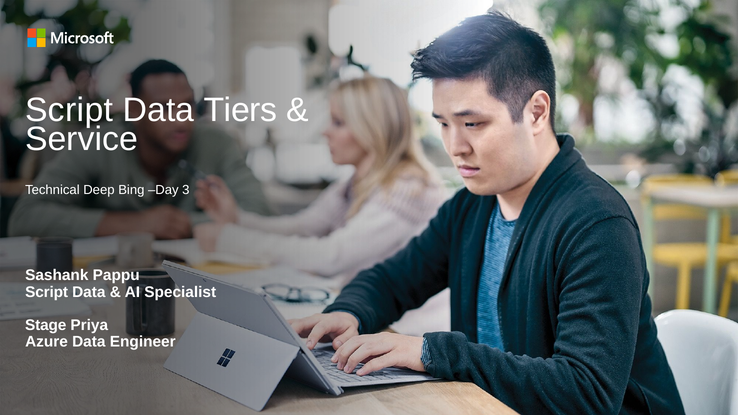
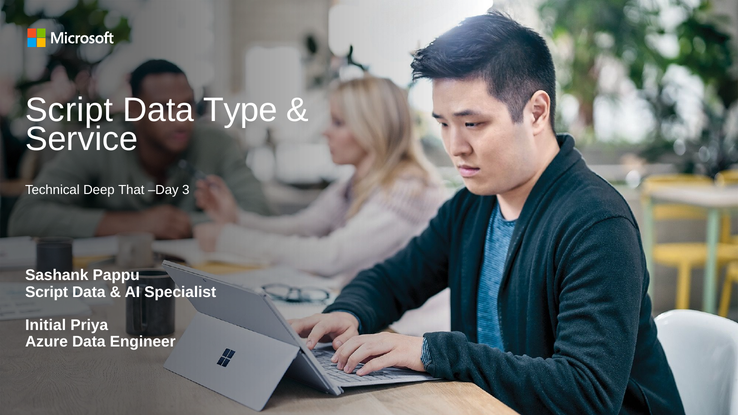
Tiers: Tiers -> Type (240, 110)
Bing: Bing -> That (131, 190)
Stage: Stage -> Initial (46, 325)
